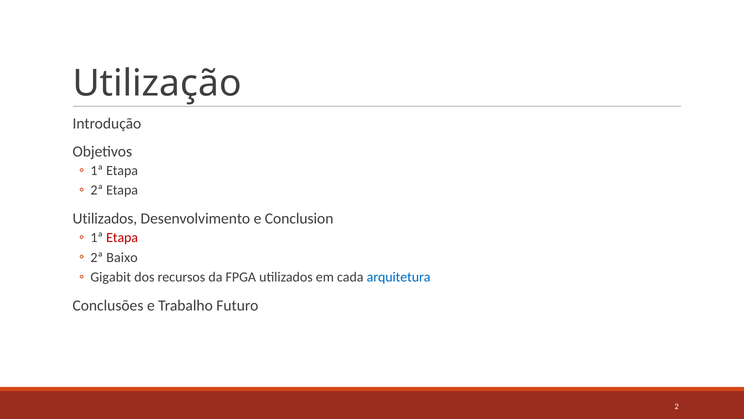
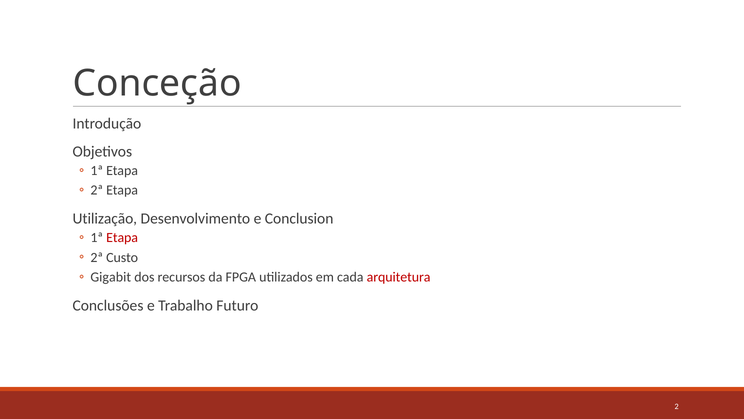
Utilização: Utilização -> Conceção (157, 83)
Utilizados: Utilizados -> Utilização (105, 218)
Baixo: Baixo -> Custo (122, 257)
arquitetura colour: blue -> red (399, 277)
